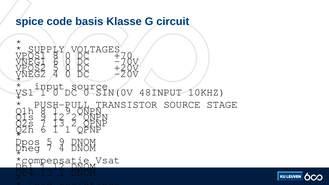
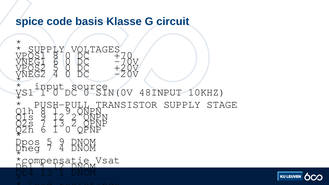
TRANSISTOR SOURCE: SOURCE -> SUPPLY (182, 105)
1: 1 -> 0 (68, 129)
